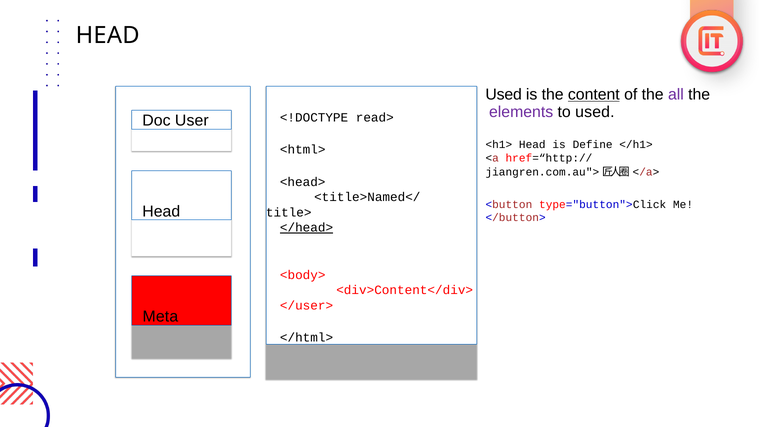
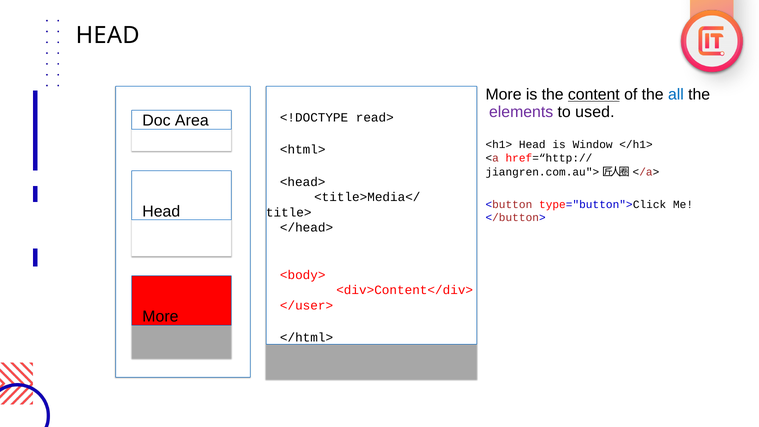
Used: Used -> More (504, 94)
all colour: purple -> blue (676, 94)
User: User -> Area (192, 121)
Define: Define -> Window (593, 145)
<title>Named</: <title>Named</ -> <title>Media</ (367, 197)
</head> underline: present -> none (307, 228)
Meta: Meta -> More (160, 317)
